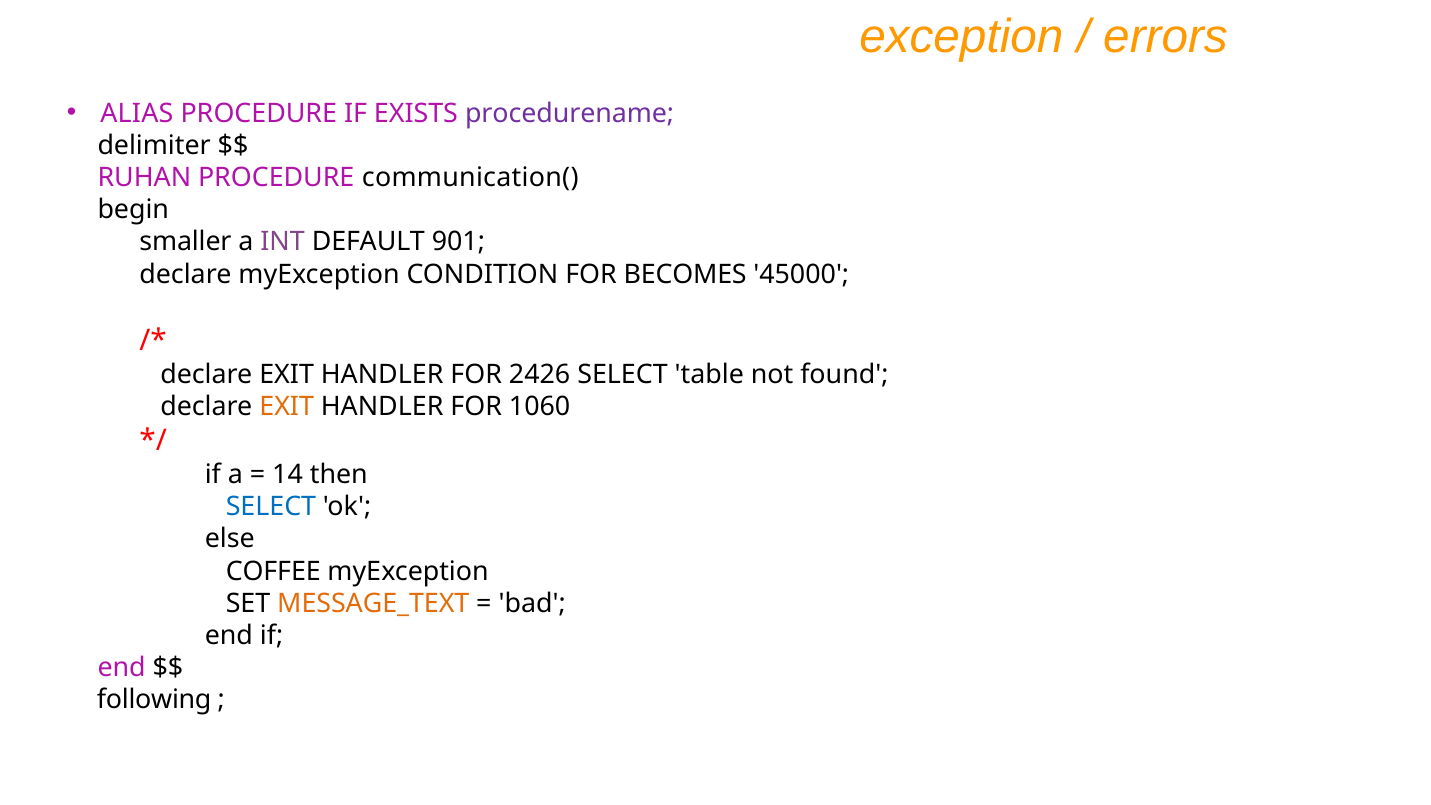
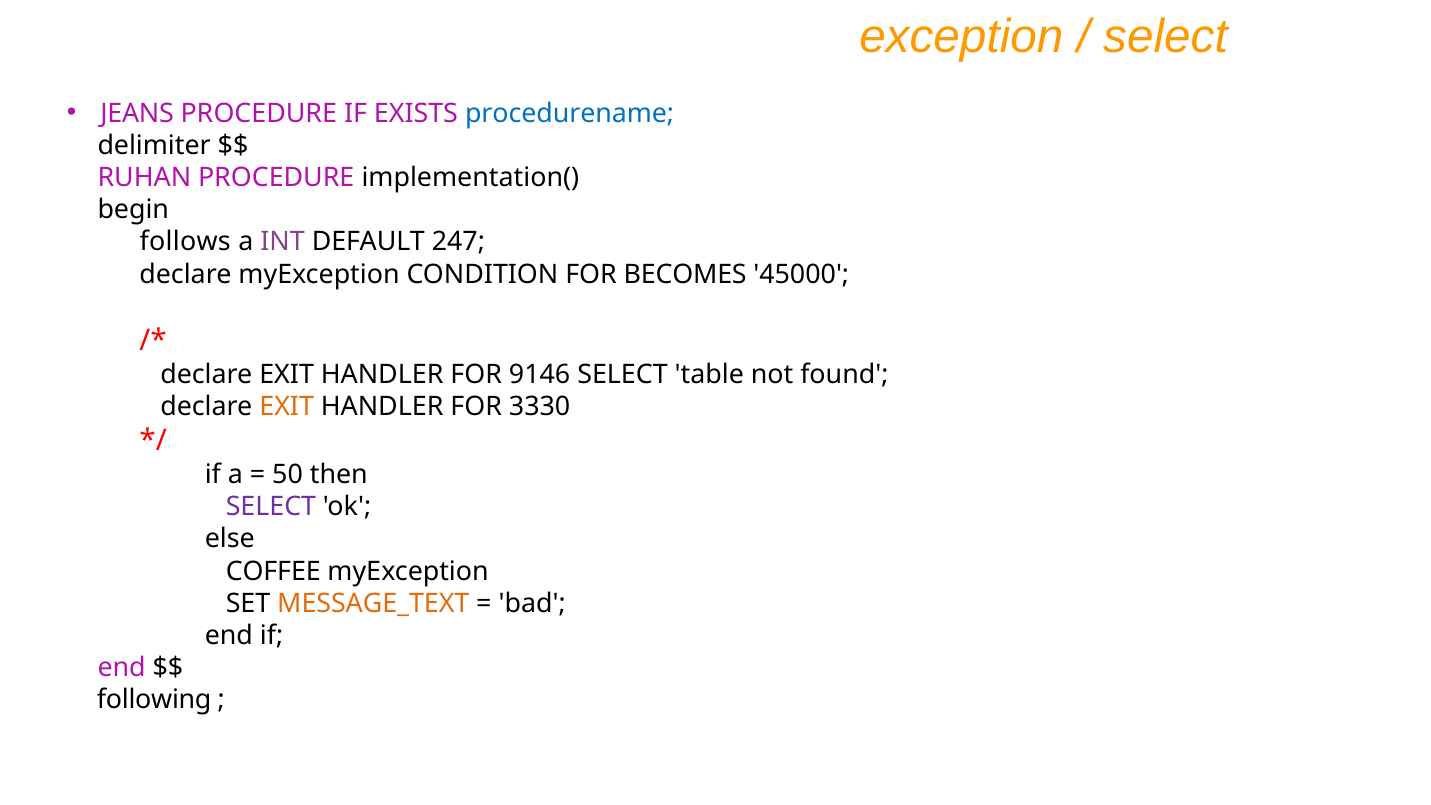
errors: errors -> select (1166, 37)
ALIAS: ALIAS -> JEANS (137, 113)
procedurename colour: purple -> blue (570, 113)
communication(: communication( -> implementation( (470, 178)
smaller: smaller -> follows (185, 242)
901: 901 -> 247 (458, 242)
2426: 2426 -> 9146 (540, 374)
1060: 1060 -> 3330 (540, 407)
14: 14 -> 50 (288, 475)
SELECT colour: blue -> purple (271, 507)
